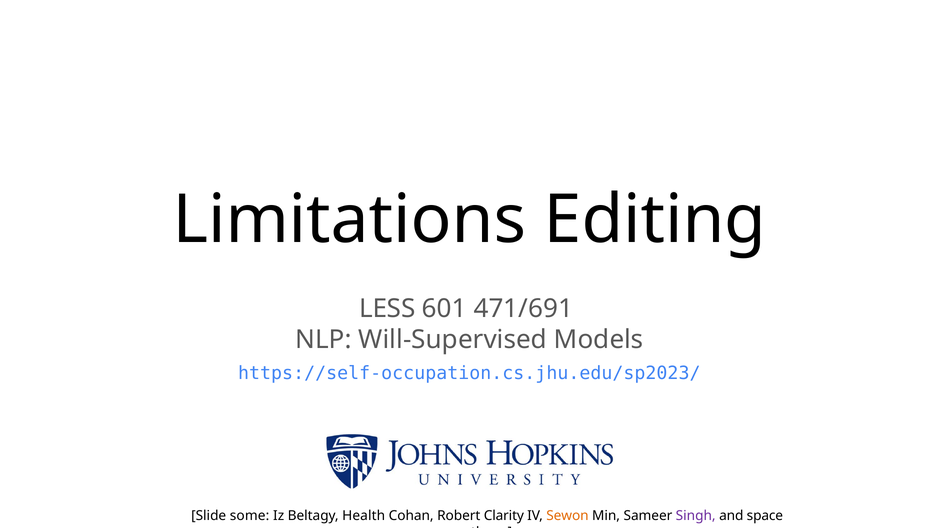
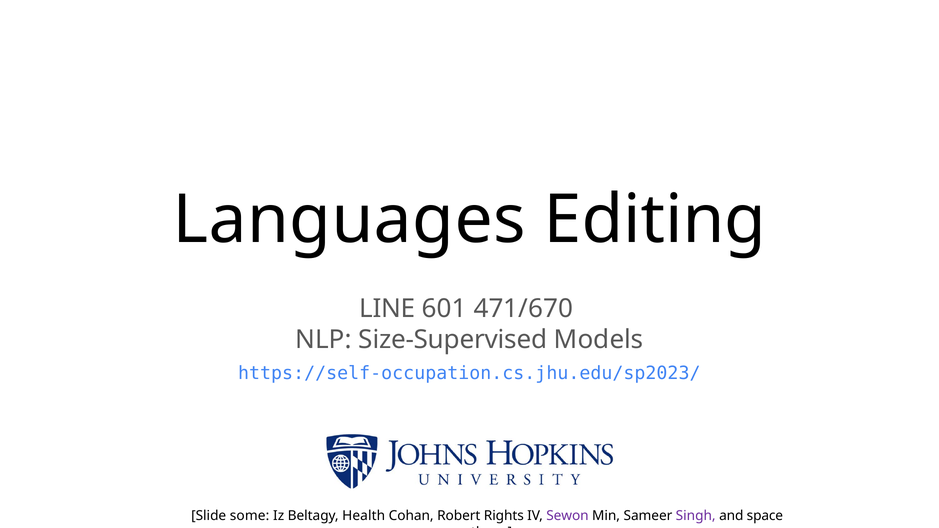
Limitations: Limitations -> Languages (349, 220)
LESS: LESS -> LINE (387, 309)
471/691: 471/691 -> 471/670 (523, 309)
Will-Supervised: Will-Supervised -> Size-Supervised (453, 340)
Clarity: Clarity -> Rights (504, 516)
Sewon colour: orange -> purple (567, 516)
